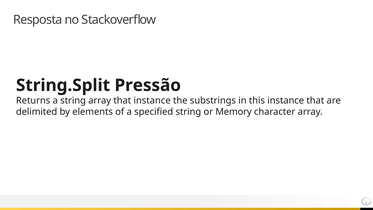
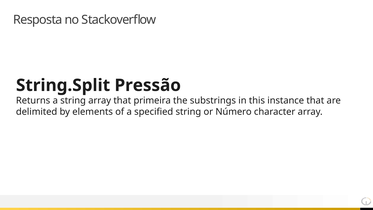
that instance: instance -> primeira (152, 101)
Memory: Memory -> Número (234, 112)
